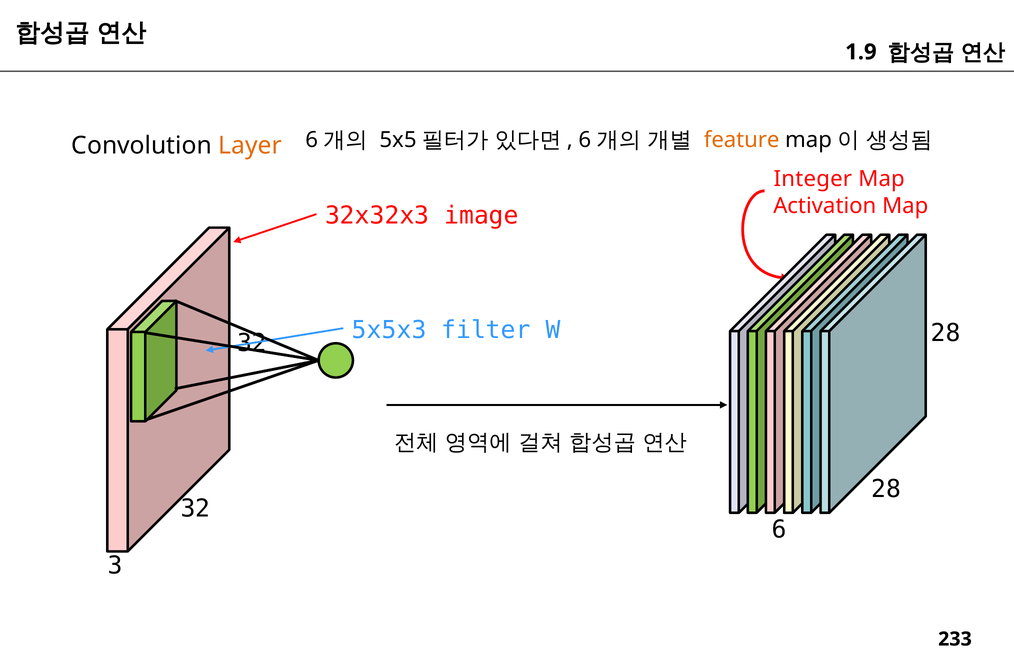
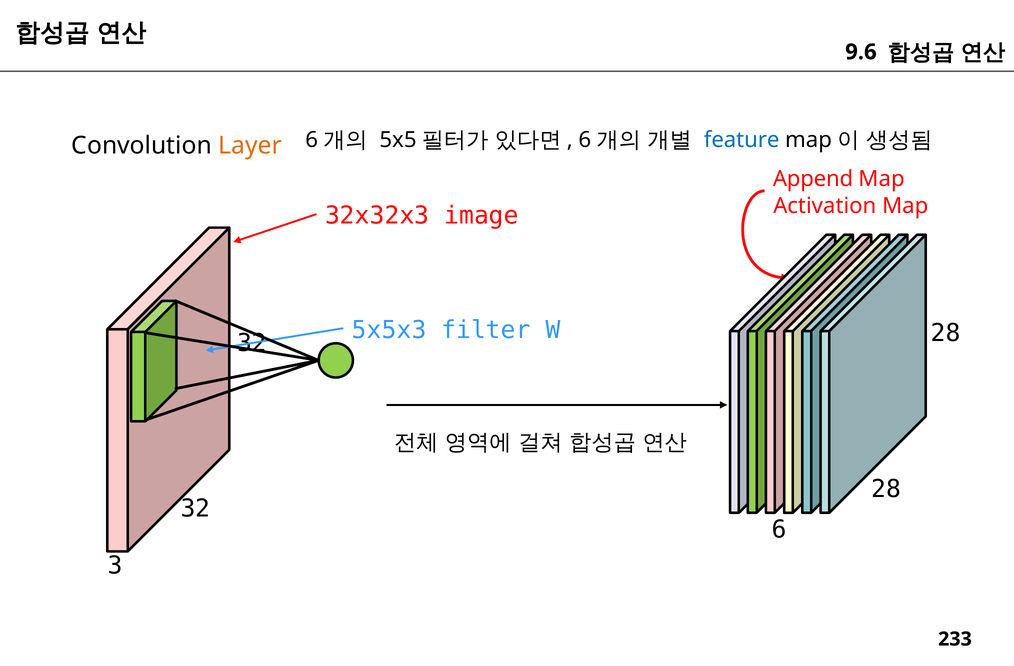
1.9: 1.9 -> 9.6 (861, 52)
feature colour: orange -> blue (742, 140)
Integer: Integer -> Append (813, 179)
